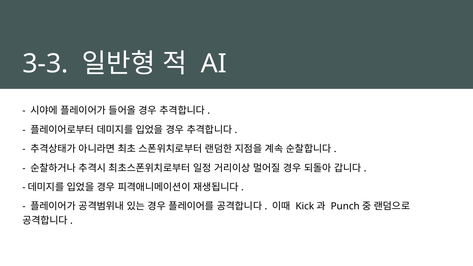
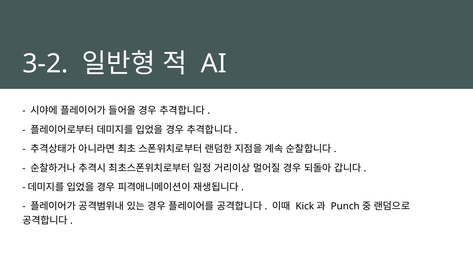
3-3: 3-3 -> 3-2 (45, 64)
